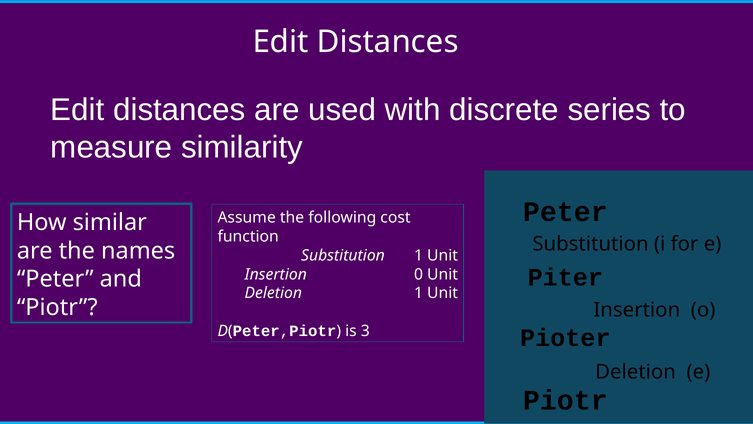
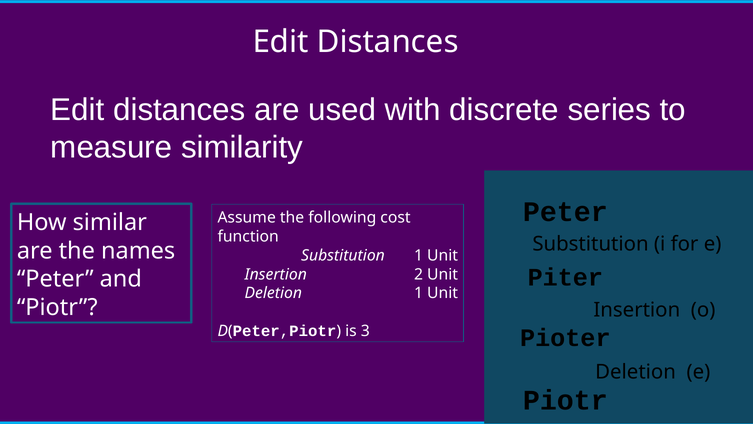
0: 0 -> 2 (419, 274)
